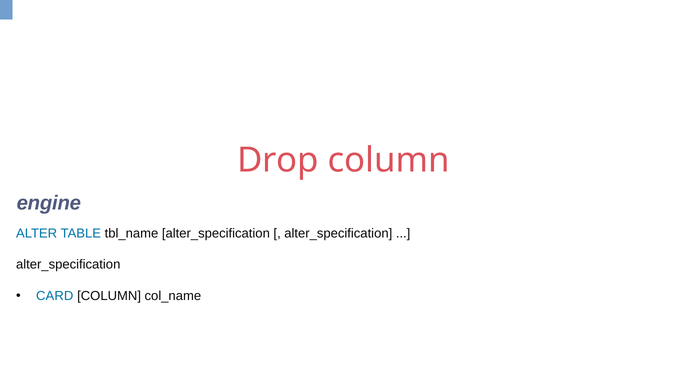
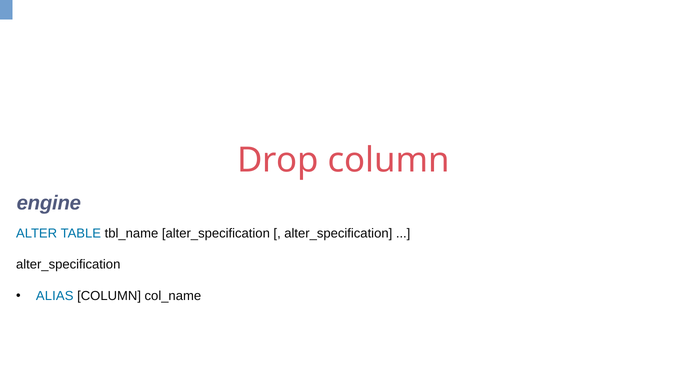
CARD: CARD -> ALIAS (55, 296)
